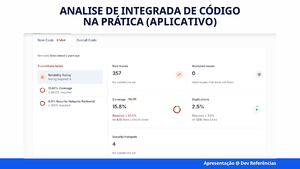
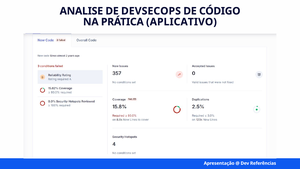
INTEGRADA: INTEGRADA -> DEVSECOPS (151, 11)
